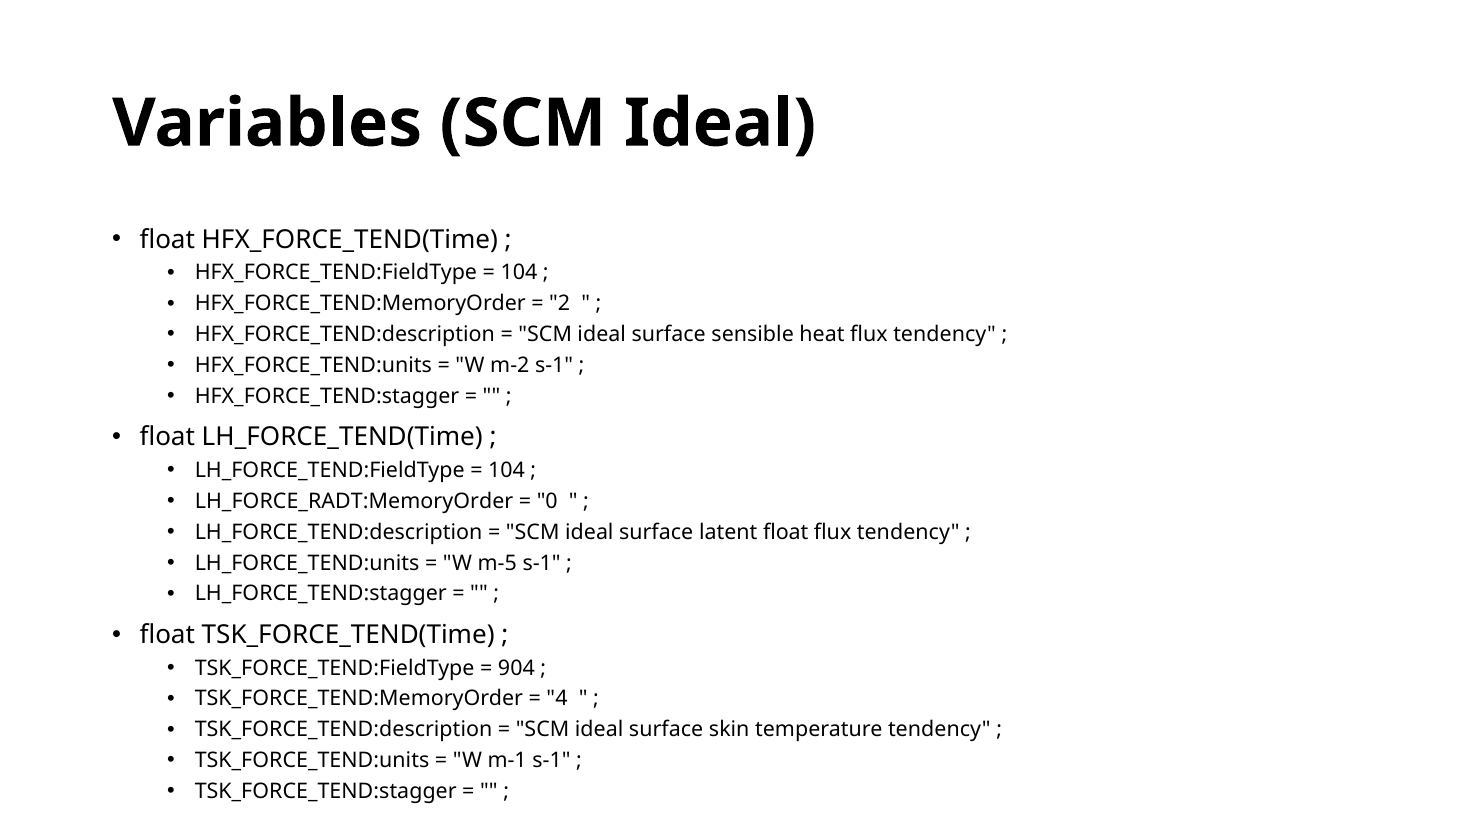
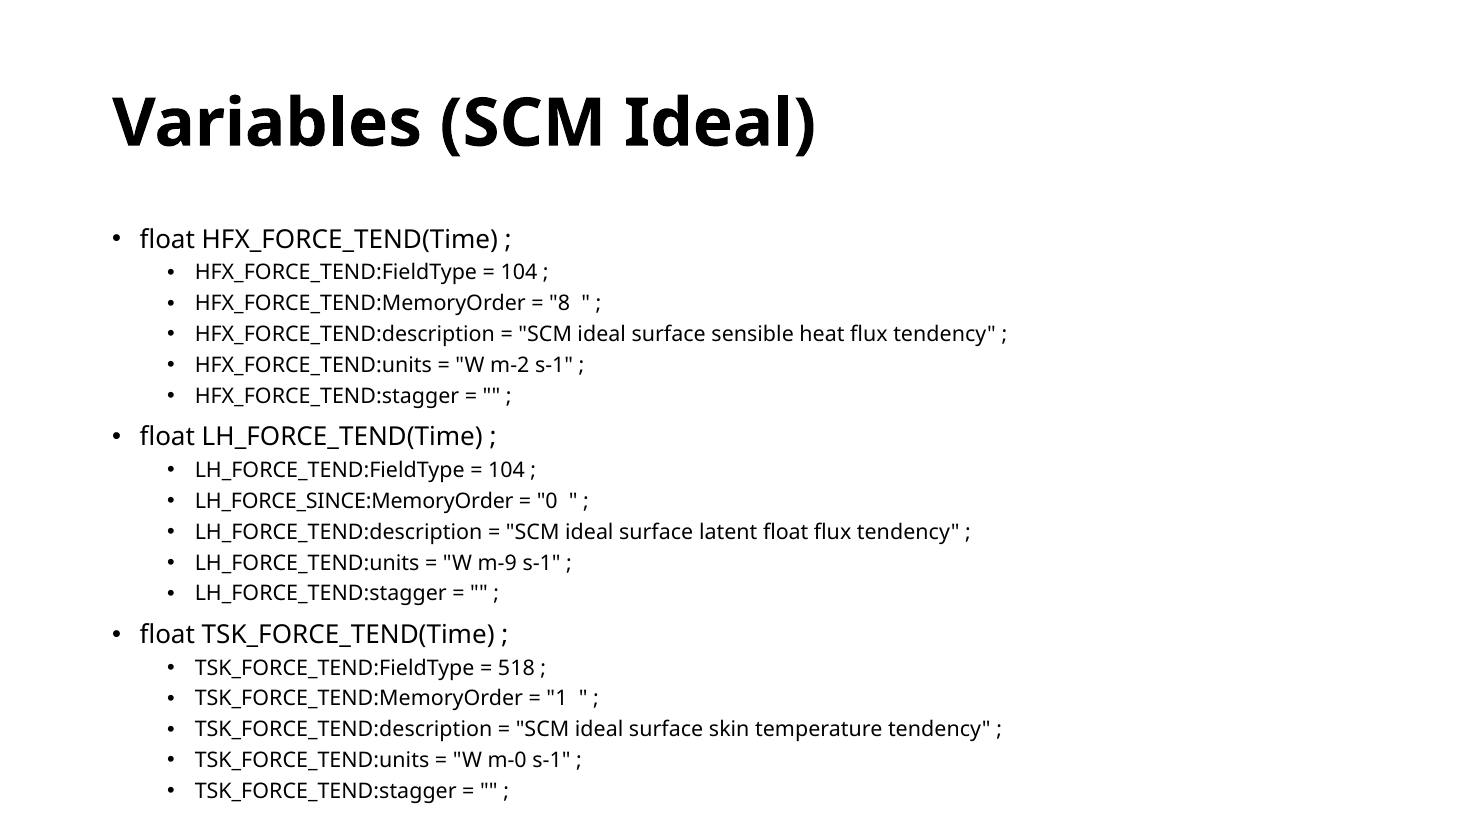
2: 2 -> 8 (560, 304)
LH_FORCE_RADT:MemoryOrder: LH_FORCE_RADT:MemoryOrder -> LH_FORCE_SINCE:MemoryOrder (354, 501)
m-5: m-5 -> m-9 (497, 563)
904: 904 -> 518 (516, 668)
4: 4 -> 1 (557, 699)
m-1: m-1 -> m-0 (507, 760)
